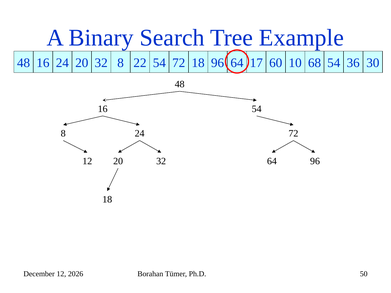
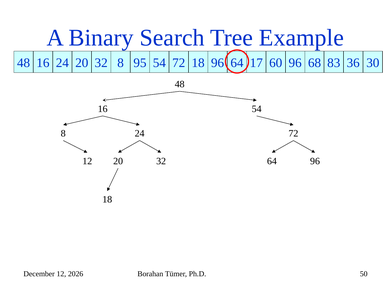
22: 22 -> 95 (140, 63)
60 10: 10 -> 96 (295, 63)
68 54: 54 -> 83 (334, 63)
